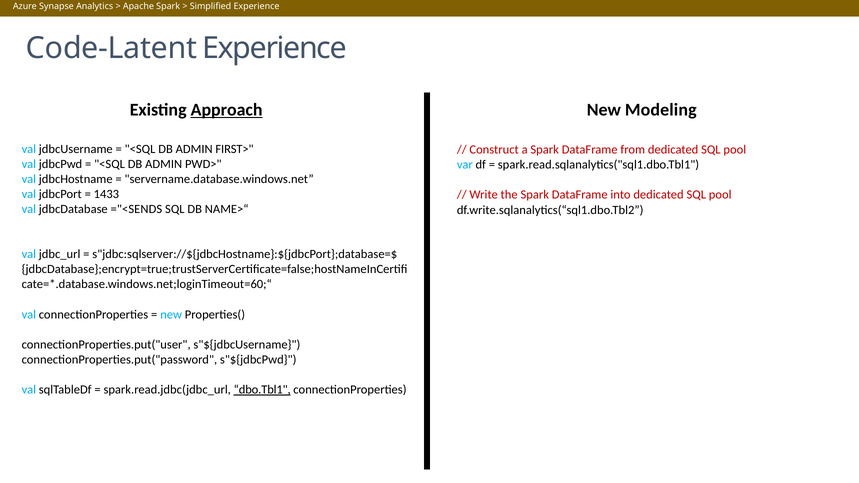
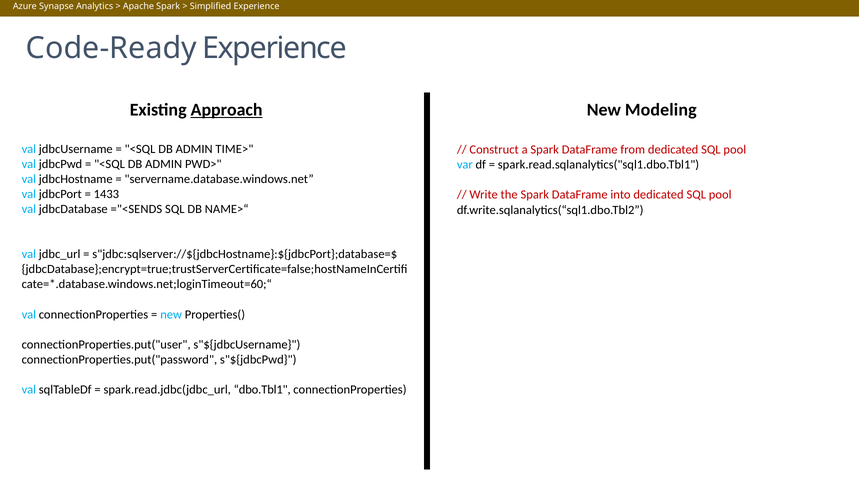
Code-Latent: Code-Latent -> Code-Ready (111, 48)
FIRST>: FIRST> -> TIME> (234, 149)
dbo.Tbl1 underline: present -> none (262, 390)
